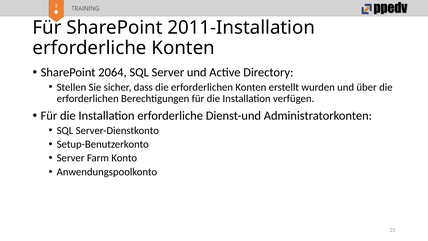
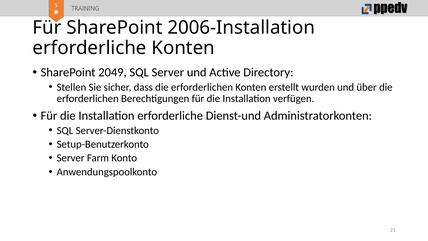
2011-Installation: 2011-Installation -> 2006-Installation (241, 28)
2064: 2064 -> 2049 (112, 72)
